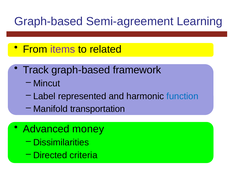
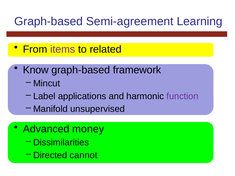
Track: Track -> Know (36, 70)
represented: represented -> applications (82, 96)
function colour: blue -> purple (182, 96)
transportation: transportation -> unsupervised (98, 109)
criteria: criteria -> cannot (84, 155)
